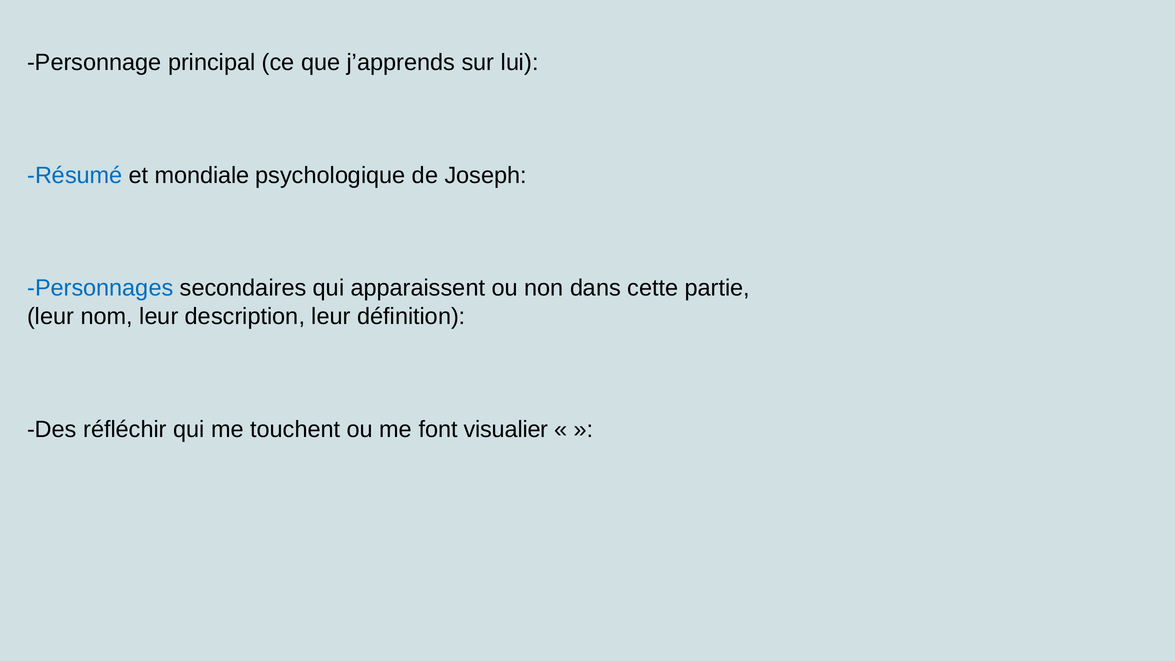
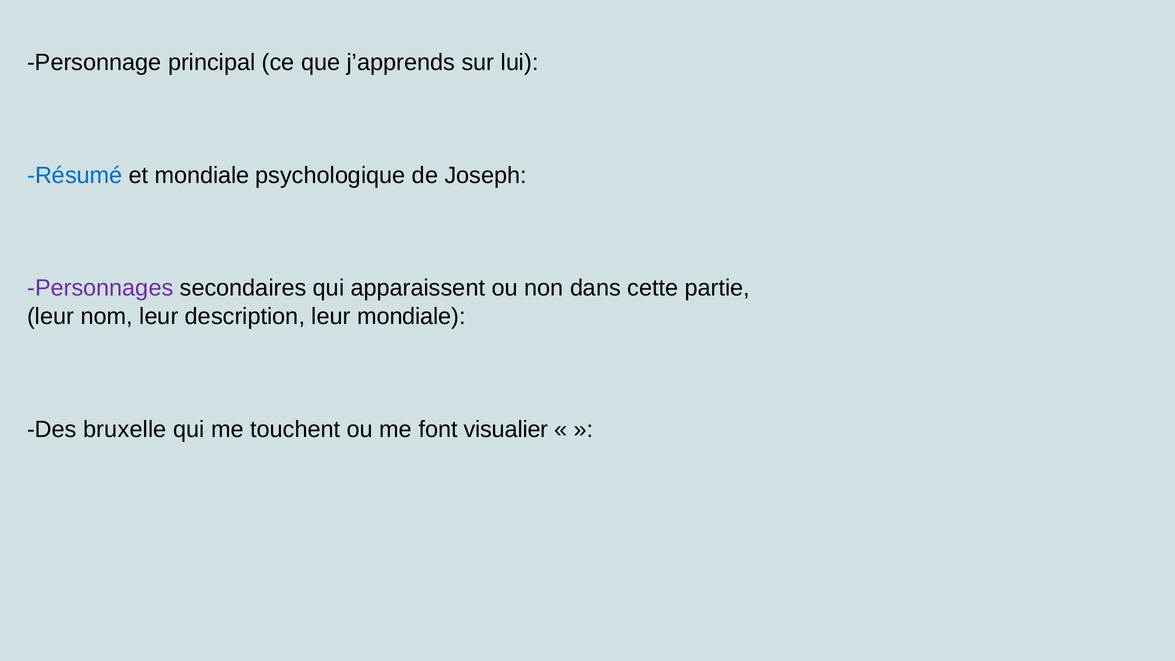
Personnages colour: blue -> purple (100, 288)
leur définition: définition -> mondiale (411, 316)
réfléchir: réfléchir -> bruxelle (125, 429)
